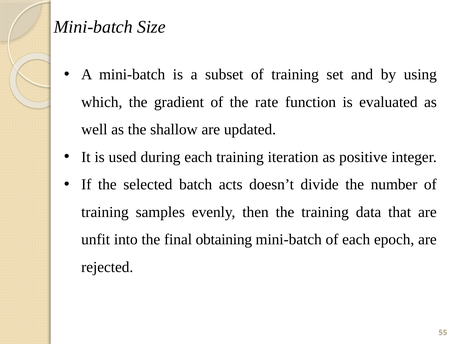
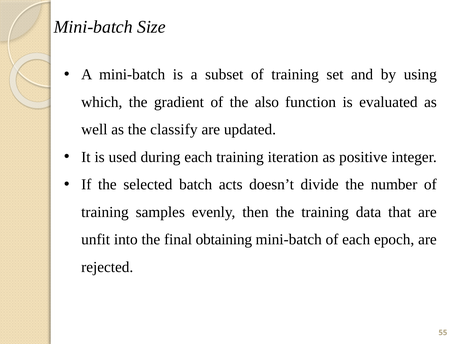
rate: rate -> also (267, 102)
shallow: shallow -> classify (174, 129)
